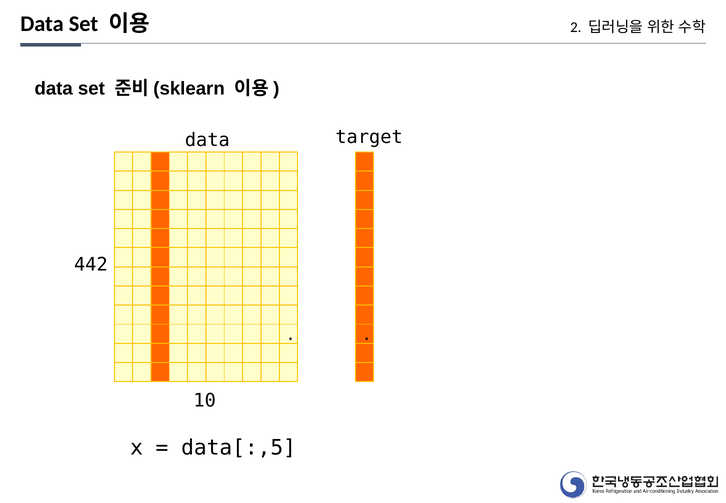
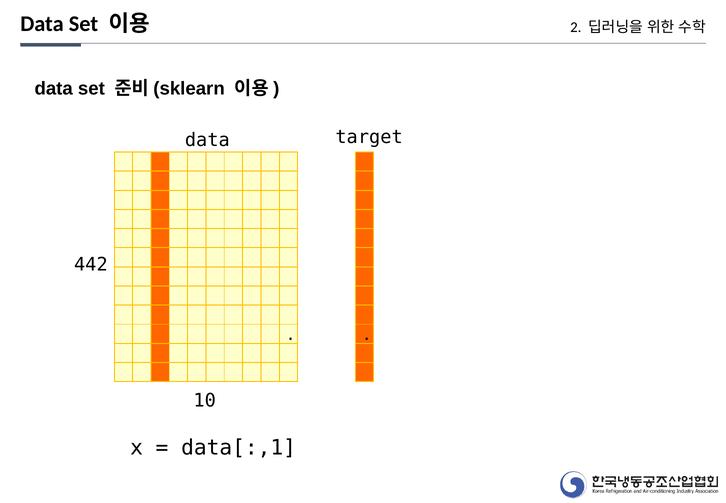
data[:,5: data[:,5 -> data[:,1 (239, 447)
